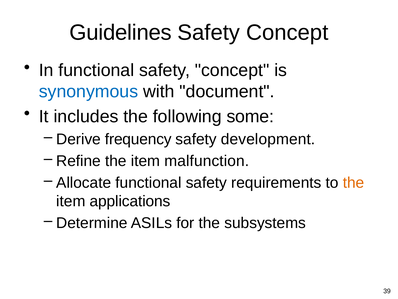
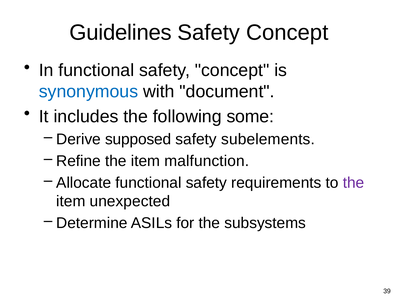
frequency: frequency -> supposed (138, 139)
development: development -> subelements (268, 139)
the colour: orange -> purple (354, 182)
applications: applications -> unexpected (130, 201)
